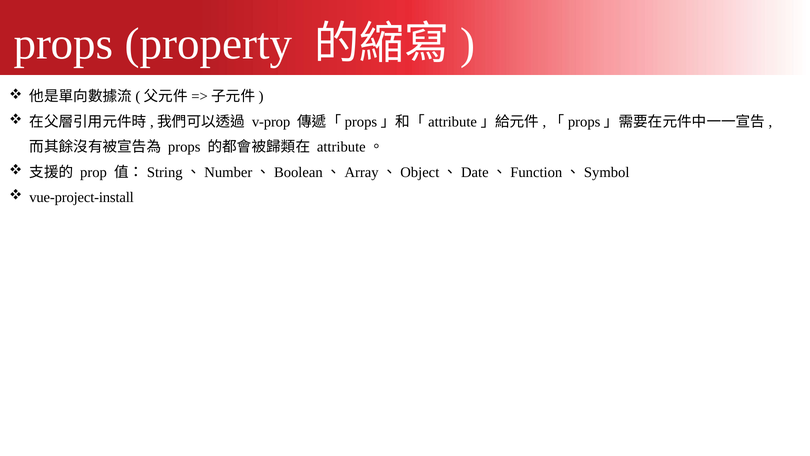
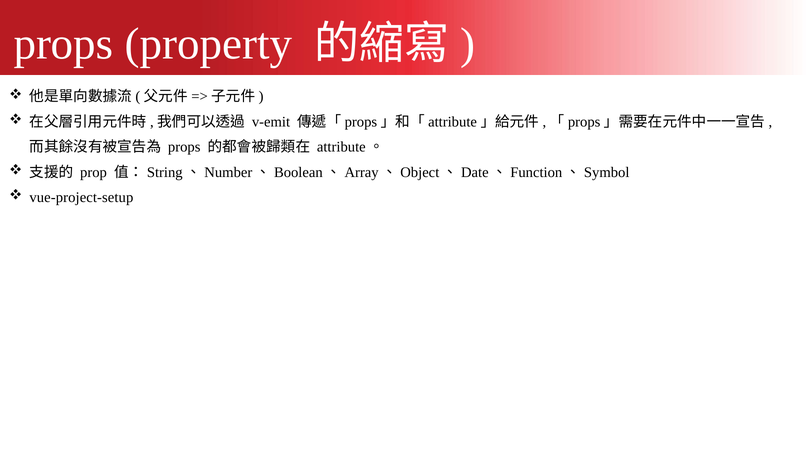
v-prop: v-prop -> v-emit (271, 122)
vue-project-install: vue-project-install -> vue-project-setup (81, 197)
